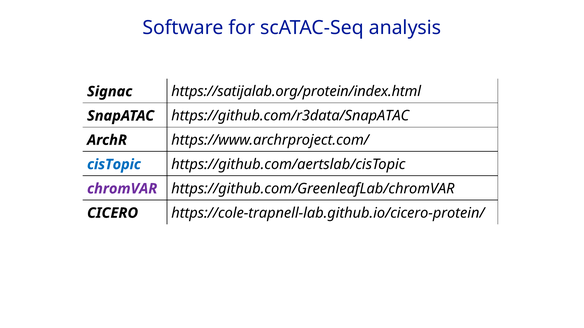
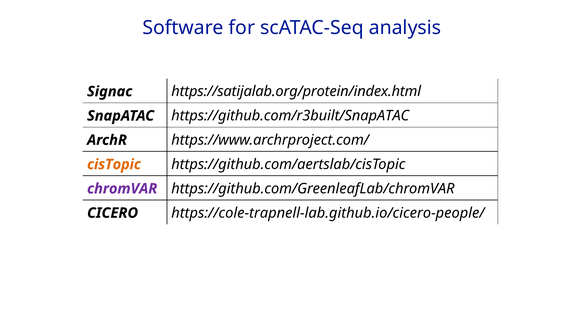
https://github.com/r3data/SnapATAC: https://github.com/r3data/SnapATAC -> https://github.com/r3built/SnapATAC (290, 116)
cisTopic colour: blue -> orange (114, 165)
https://cole-trapnell-lab.github.io/cicero-protein/: https://cole-trapnell-lab.github.io/cicero-protein/ -> https://cole-trapnell-lab.github.io/cicero-people/ (328, 213)
